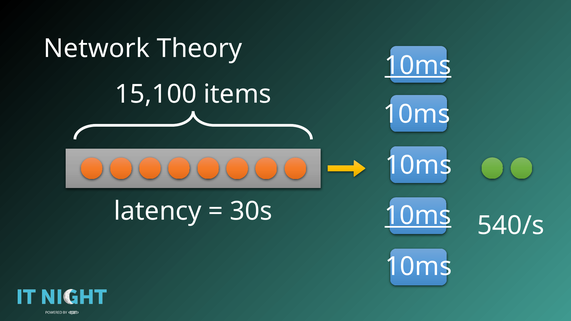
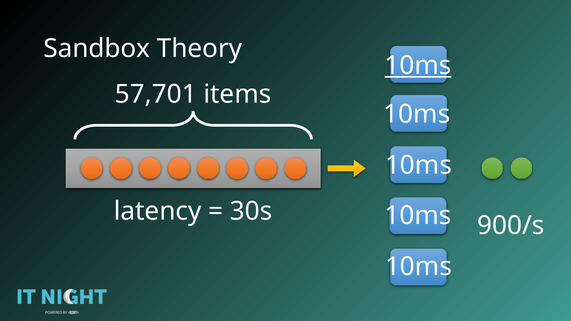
Network: Network -> Sandbox (97, 48)
15,100: 15,100 -> 57,701 (156, 94)
10ms underline: present -> none (418, 216)
540/s: 540/s -> 900/s (511, 226)
